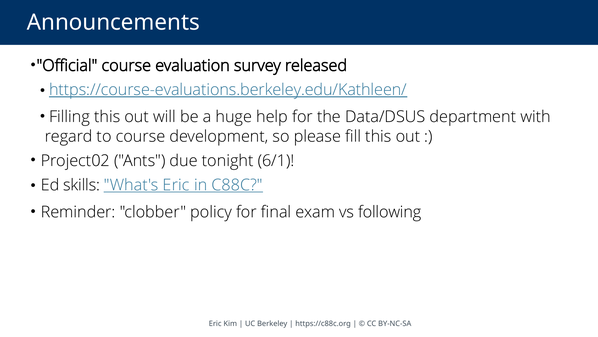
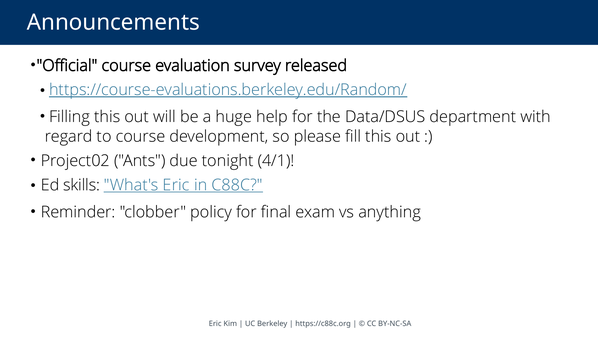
https://course-evaluations.berkeley.edu/Kathleen/: https://course-evaluations.berkeley.edu/Kathleen/ -> https://course-evaluations.berkeley.edu/Random/ (228, 90)
6/1: 6/1 -> 4/1 (276, 160)
following: following -> anything (390, 212)
